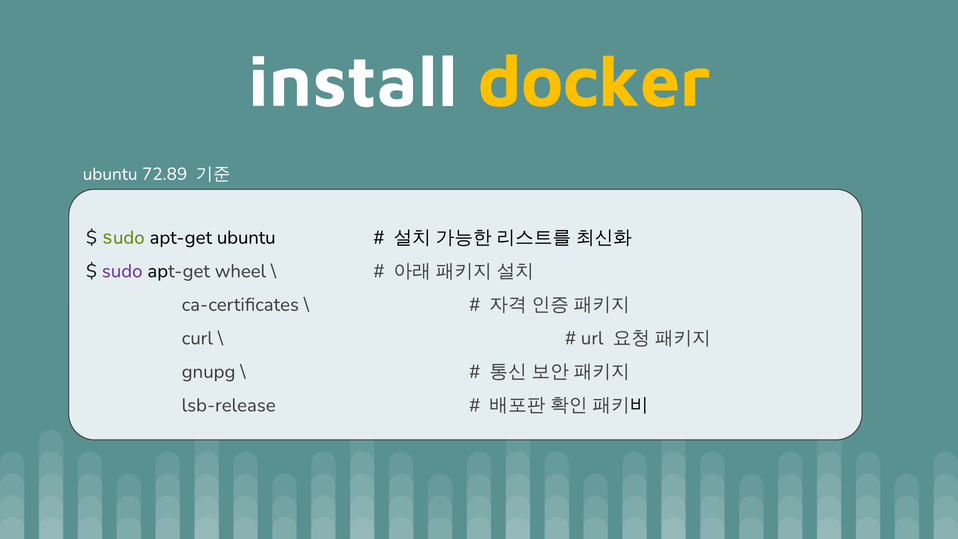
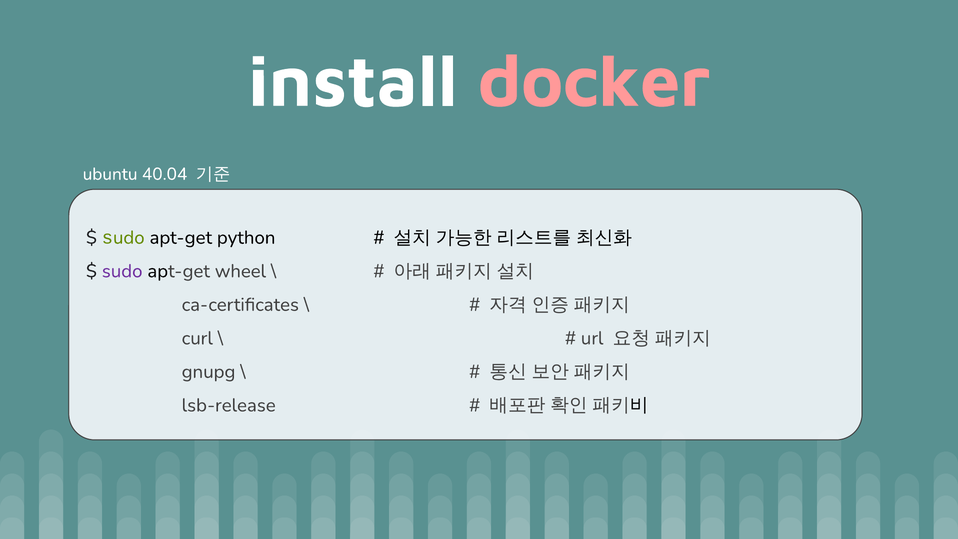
docker colour: yellow -> pink (594, 82)
72.89: 72.89 -> 40.04 (165, 174)
apt-get ubuntu: ubuntu -> python (246, 238)
